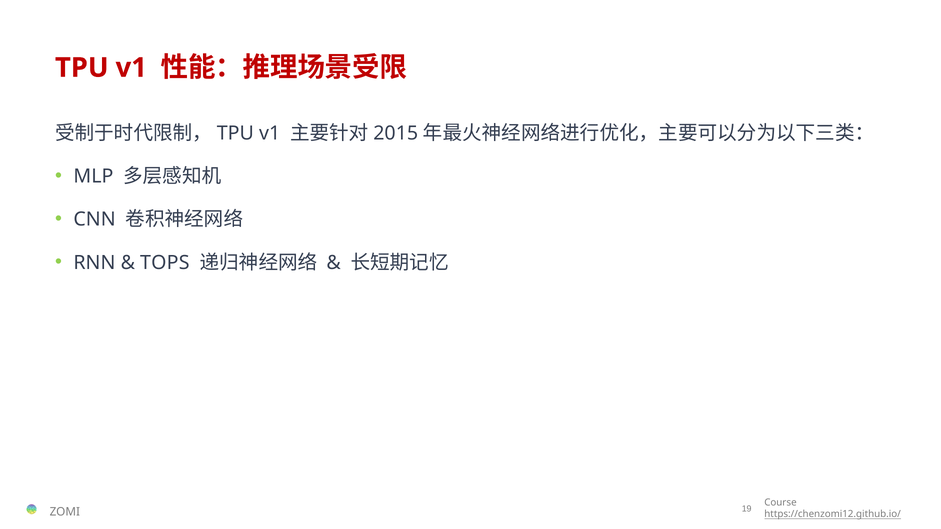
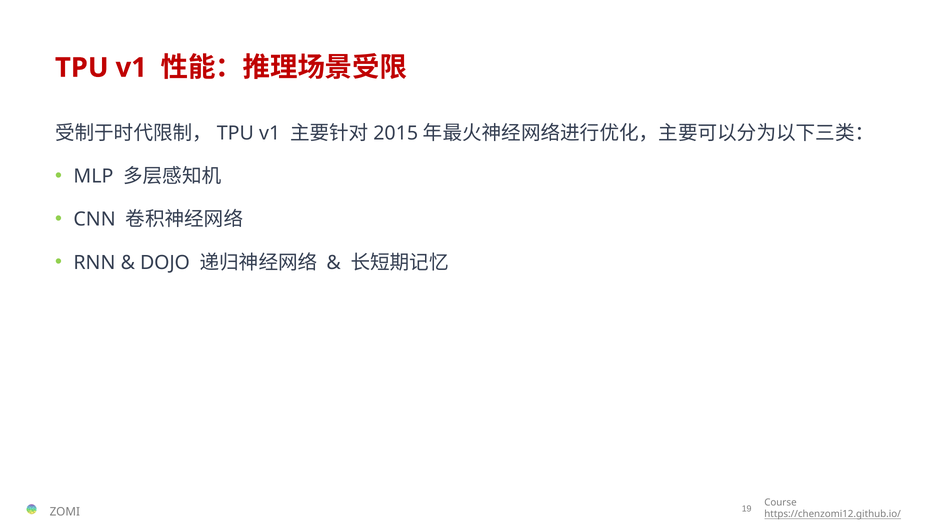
TOPS: TOPS -> DOJO (165, 263)
